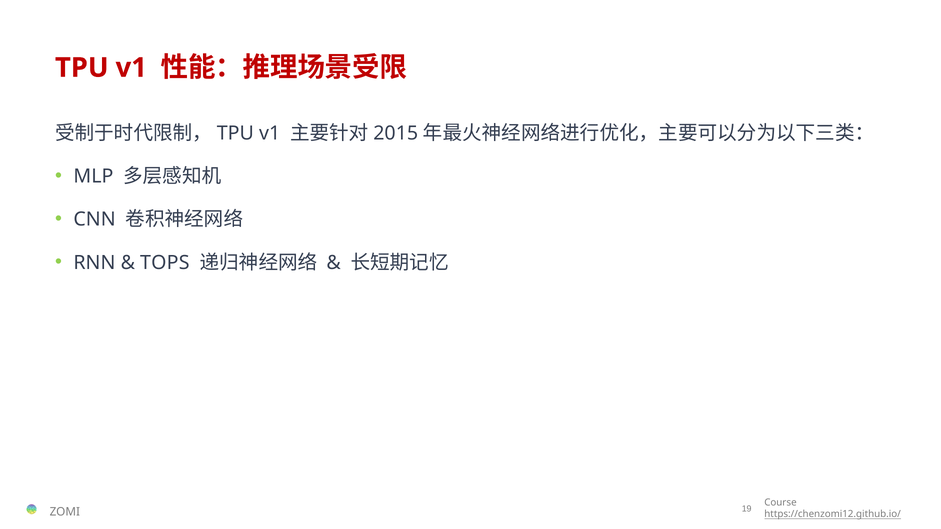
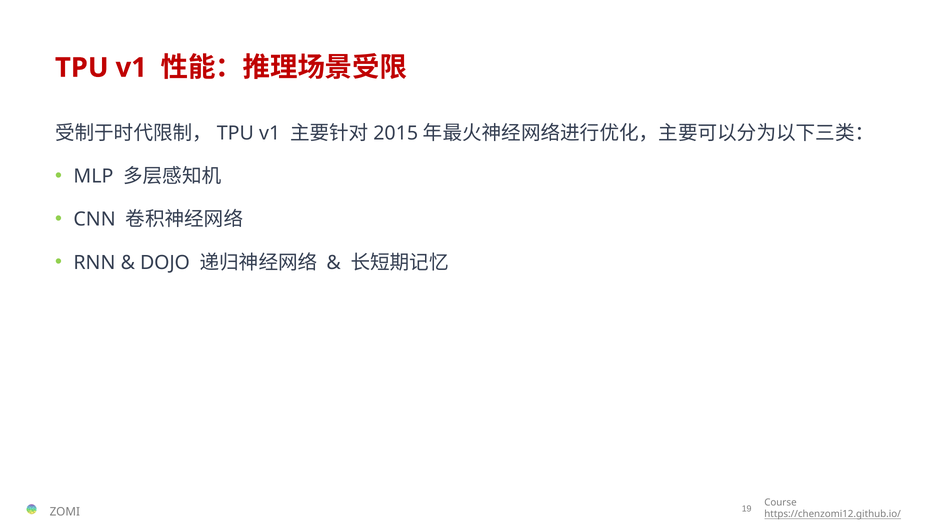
TOPS: TOPS -> DOJO (165, 263)
